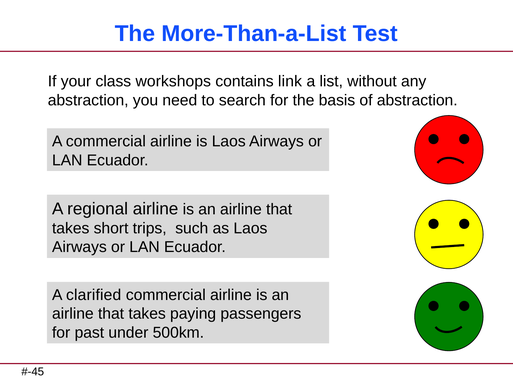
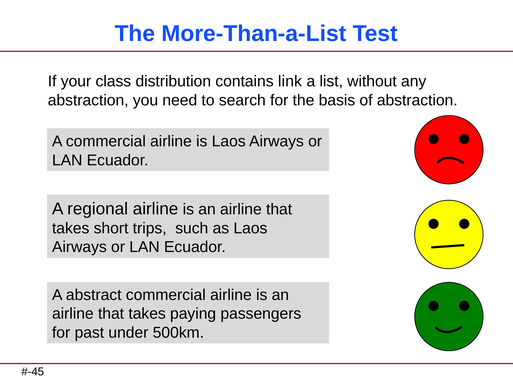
workshops: workshops -> distribution (173, 81)
clarified: clarified -> abstract (94, 295)
